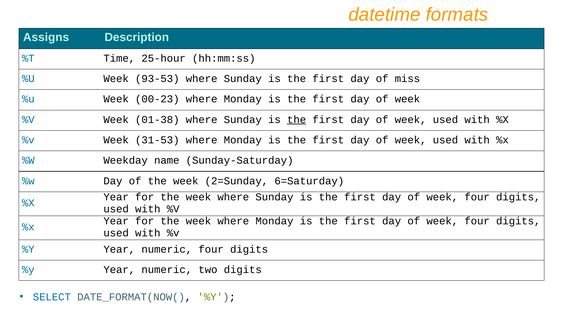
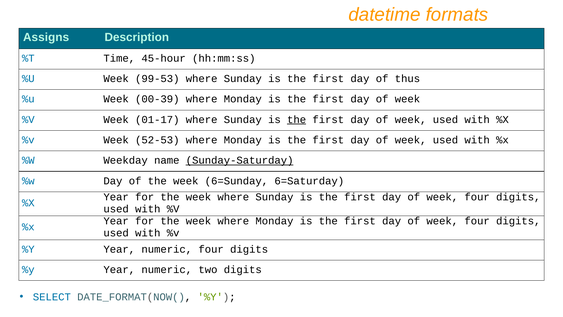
25-hour: 25-hour -> 45-hour (164, 58)
93-53: 93-53 -> 99-53 (157, 79)
miss: miss -> thus (407, 79)
00-23: 00-23 -> 00-39 (157, 99)
01-38: 01-38 -> 01-17 (157, 119)
31-53: 31-53 -> 52-53 (157, 140)
Sunday-Saturday underline: none -> present (240, 160)
2=Sunday: 2=Sunday -> 6=Sunday (236, 181)
